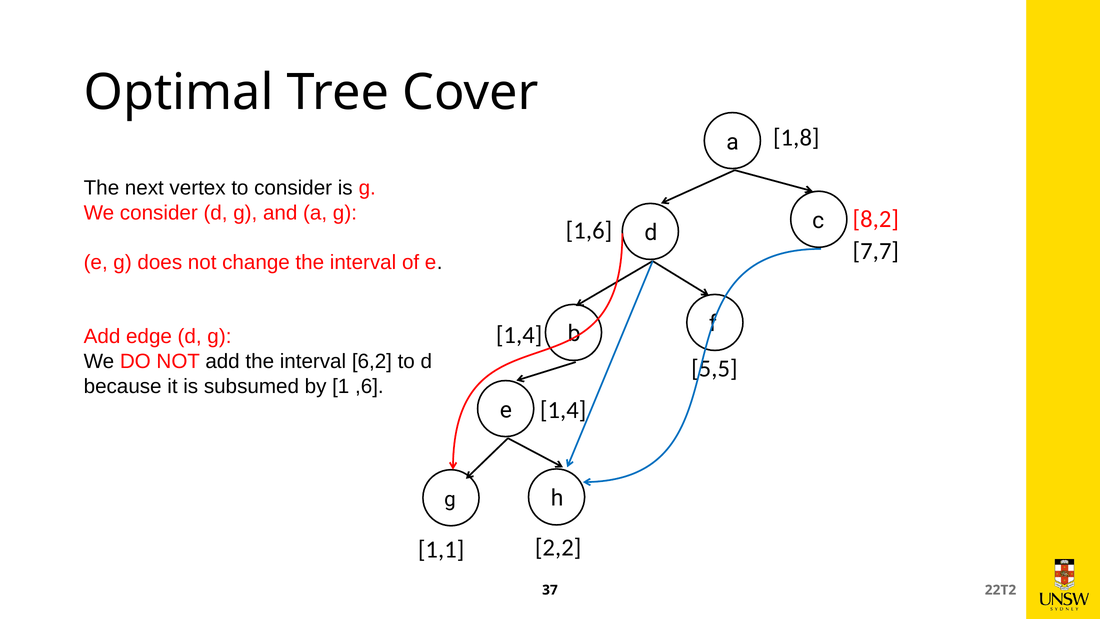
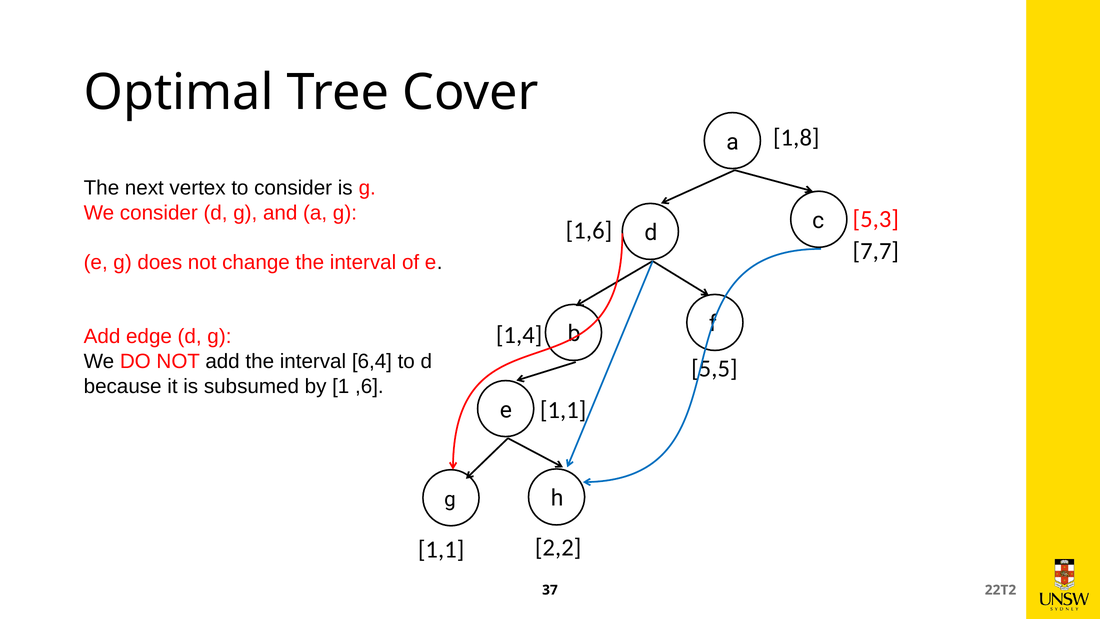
8,2: 8,2 -> 5,3 (876, 219)
6,2: 6,2 -> 6,4 (372, 361)
1,4: 1,4 -> 1,1 (563, 410)
